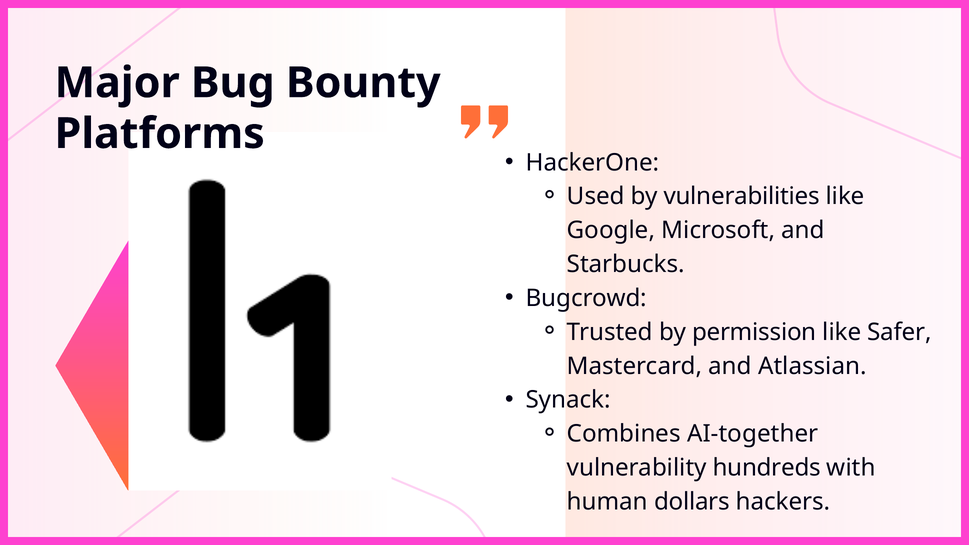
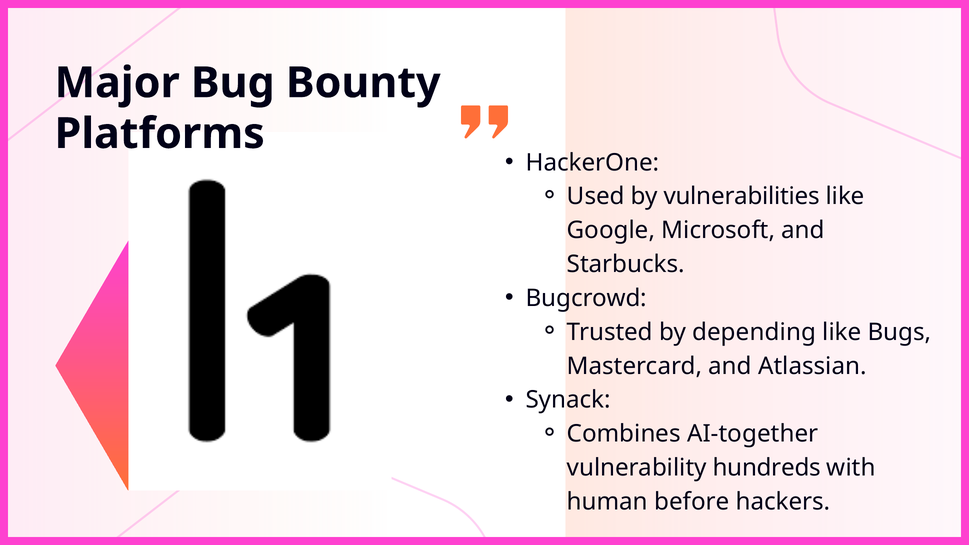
permission: permission -> depending (754, 332)
Safer: Safer -> Bugs (899, 332)
dollars: dollars -> before (692, 502)
